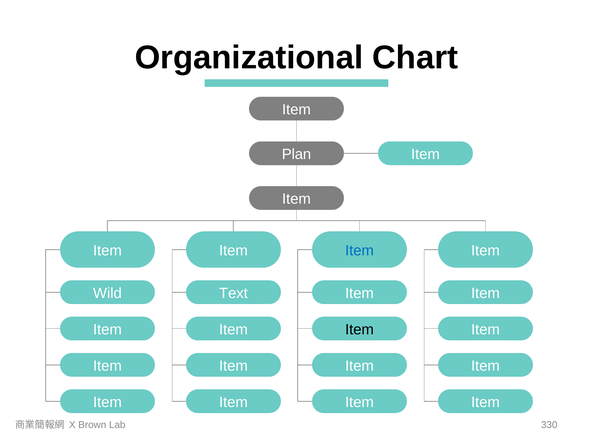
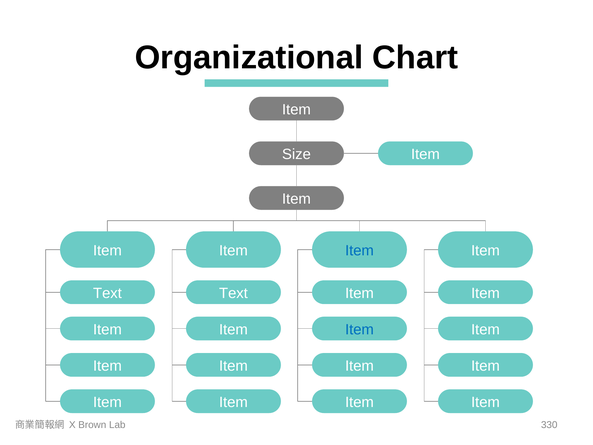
Plan: Plan -> Size (296, 154)
Wild: Wild -> Text (107, 293)
Item colour: black -> blue (359, 329)
